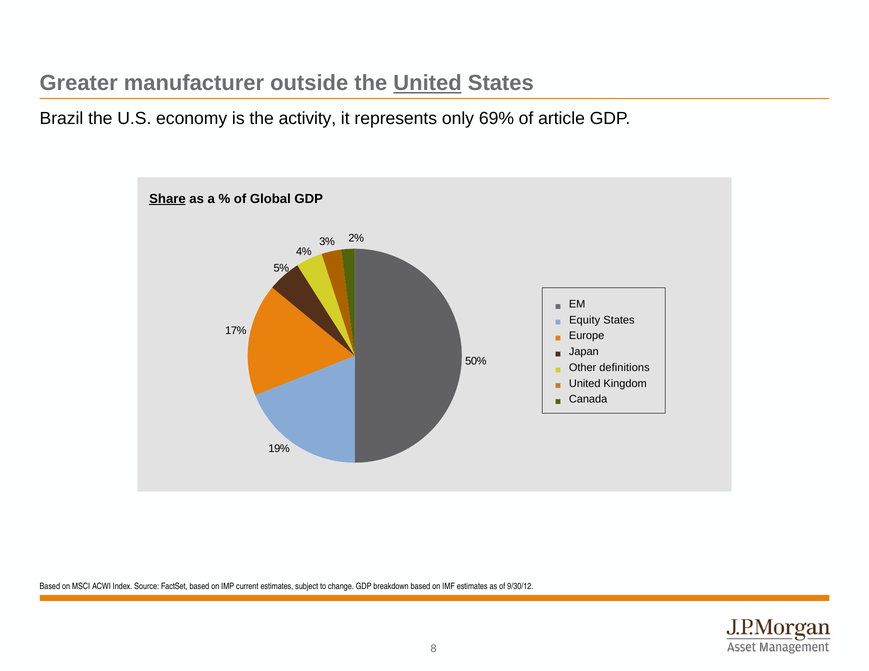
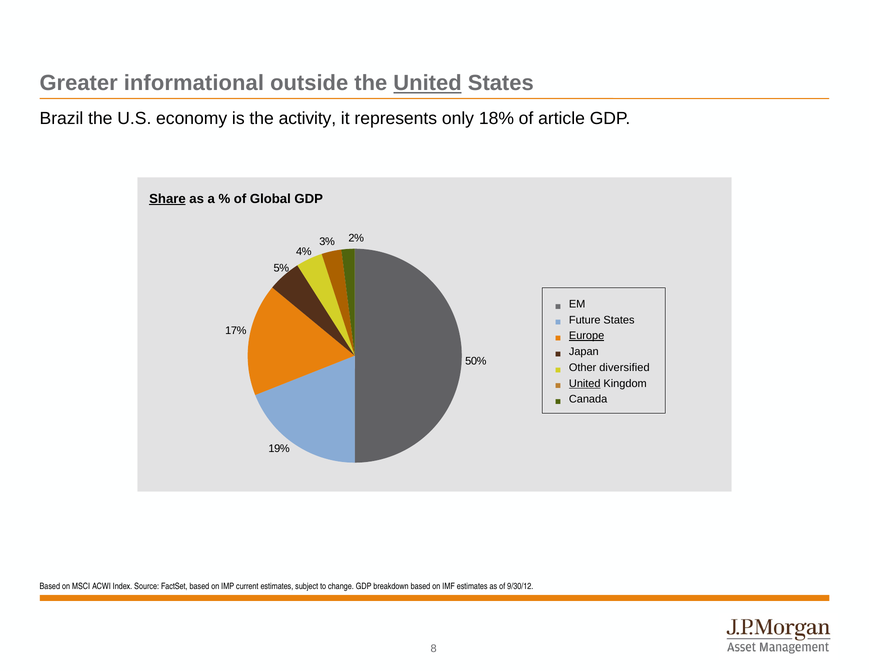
manufacturer: manufacturer -> informational (194, 83)
69%: 69% -> 18% (496, 119)
Equity: Equity -> Future (585, 320)
Europe underline: none -> present (587, 336)
definitions: definitions -> diversified (624, 368)
United underline: none -> present (585, 384)
